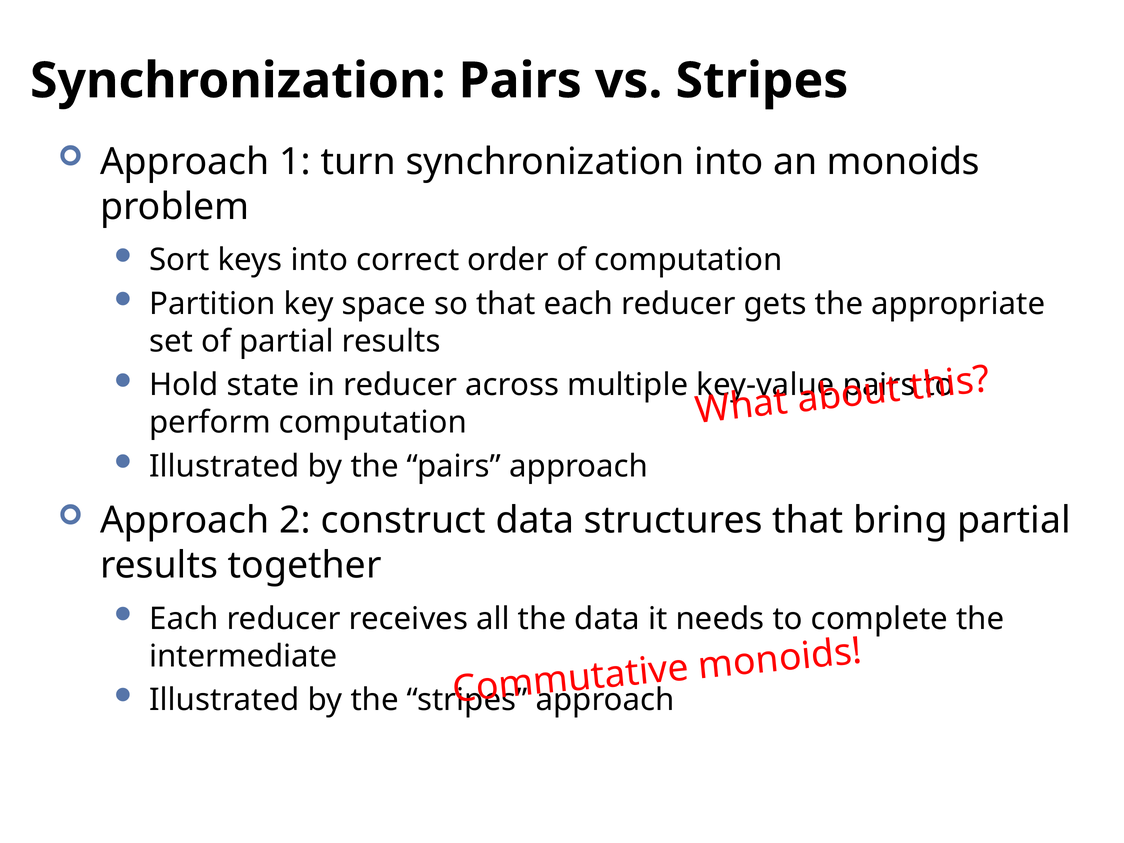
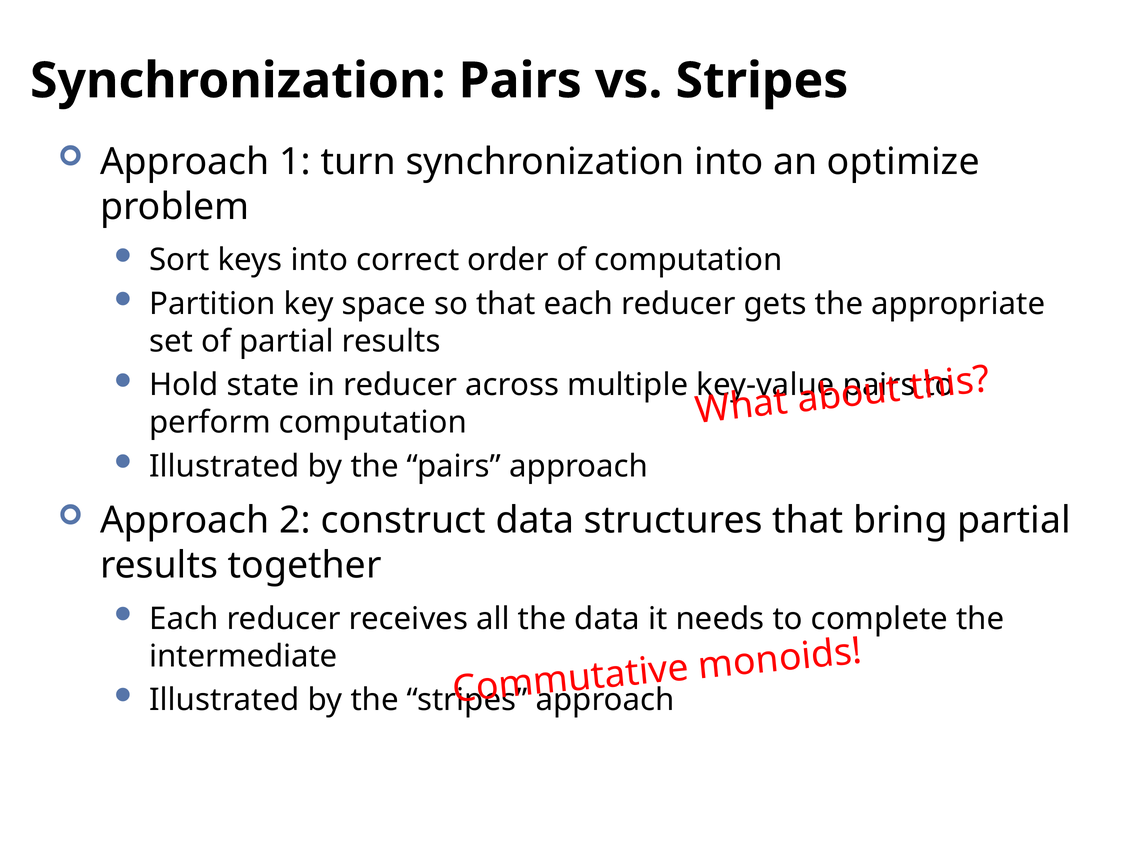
an monoids: monoids -> optimize (903, 162)
